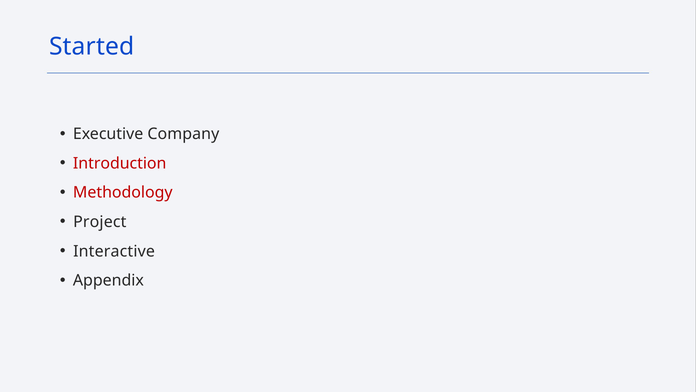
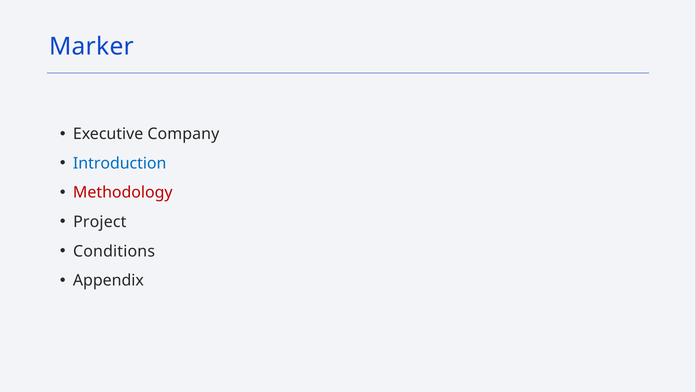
Started: Started -> Marker (92, 46)
Introduction colour: red -> blue (120, 163)
Interactive: Interactive -> Conditions (114, 251)
